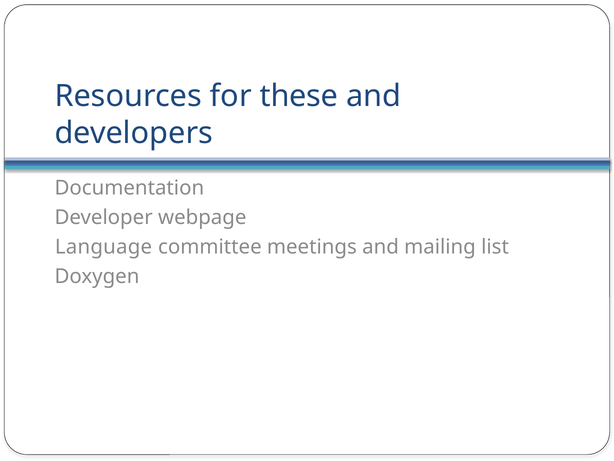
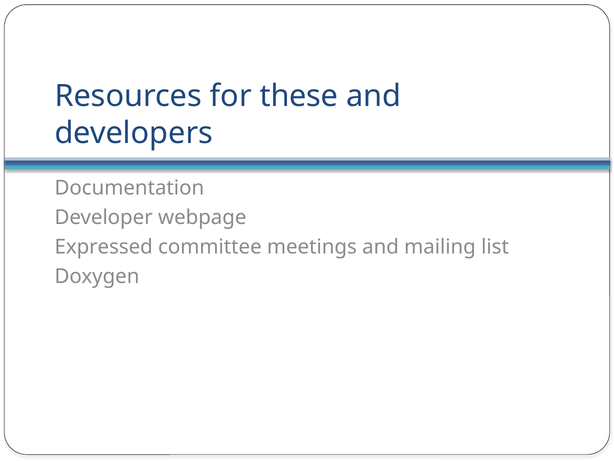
Language: Language -> Expressed (104, 247)
